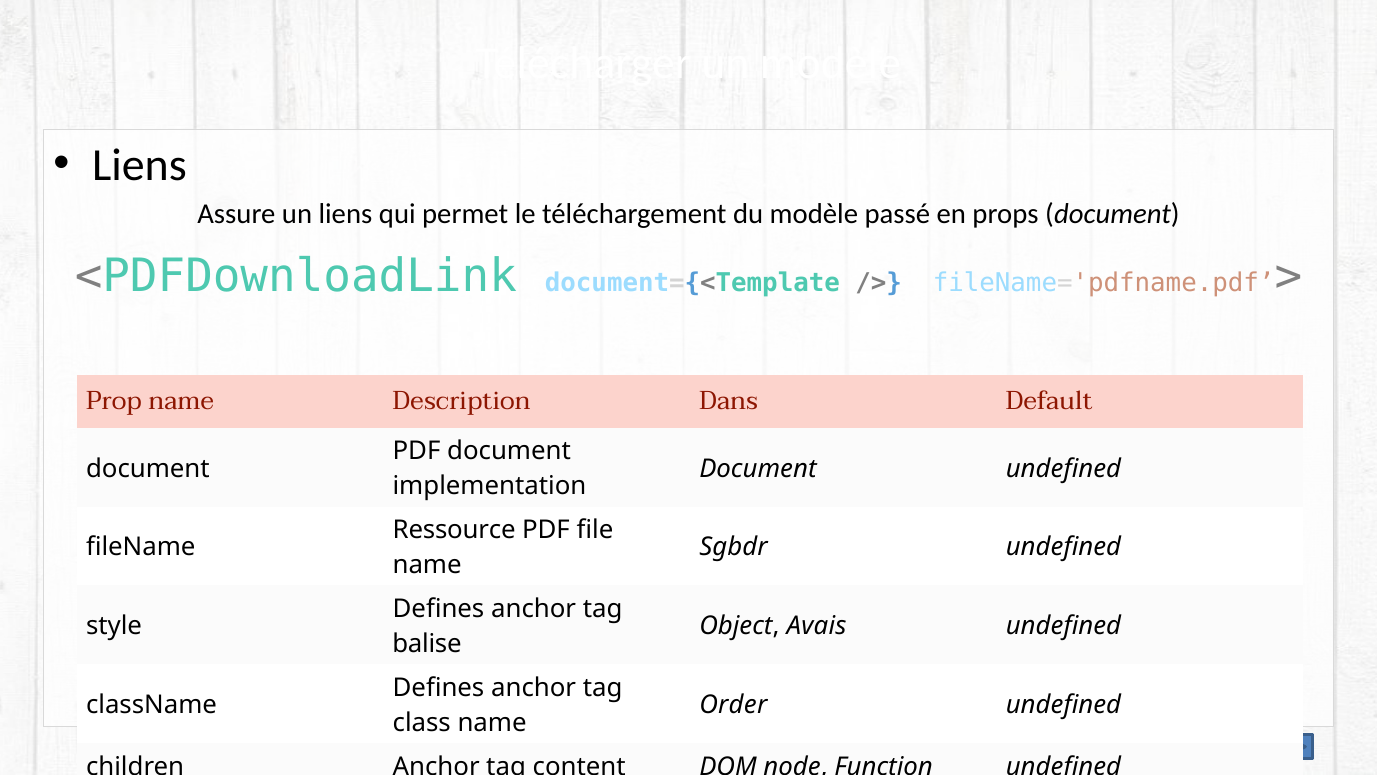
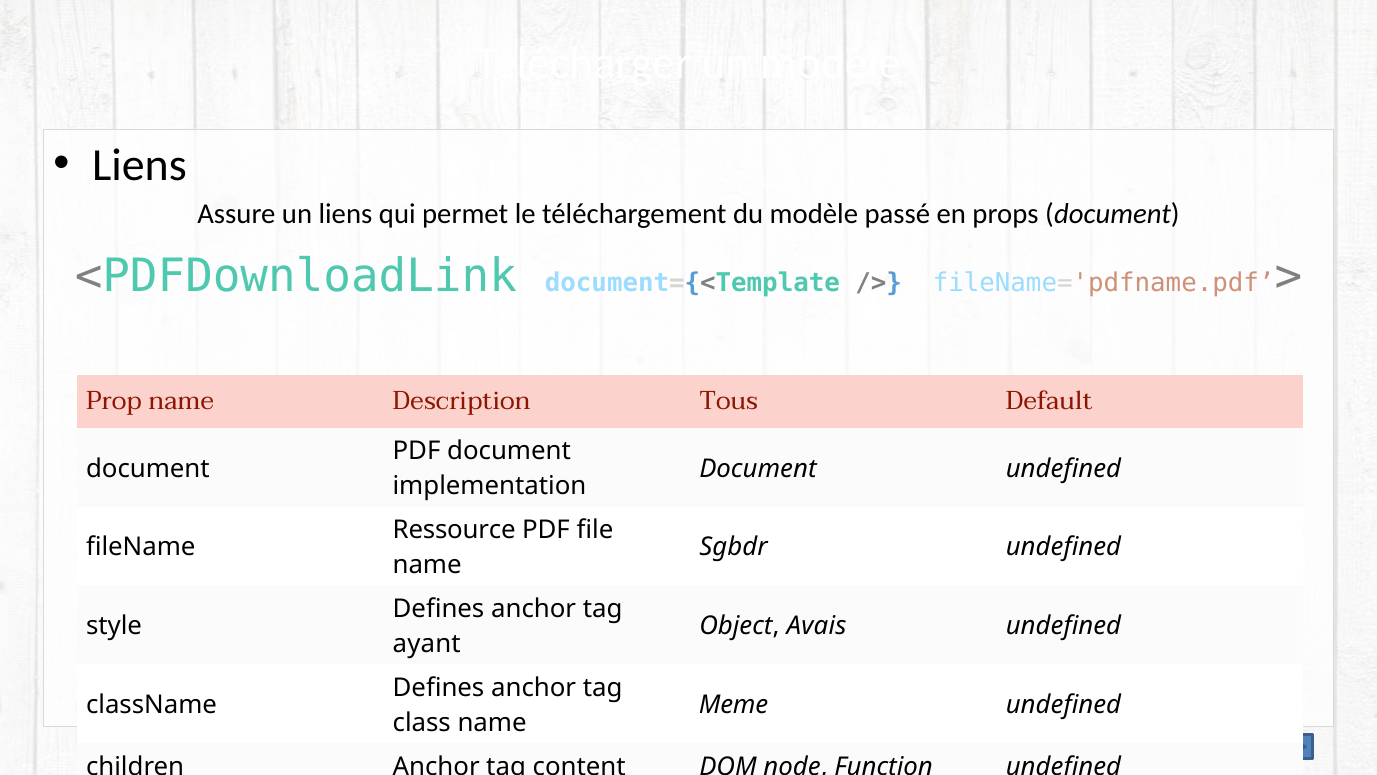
Dans: Dans -> Tous (729, 401)
balise: balise -> ayant (427, 643)
Order: Order -> Meme (734, 705)
